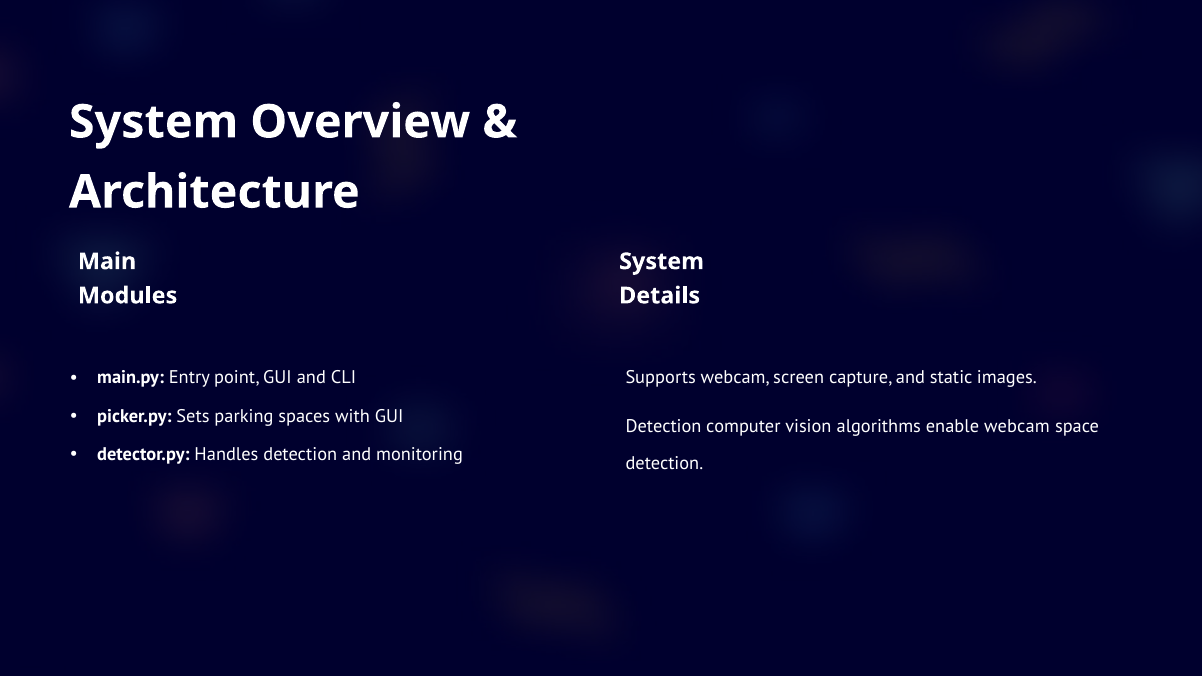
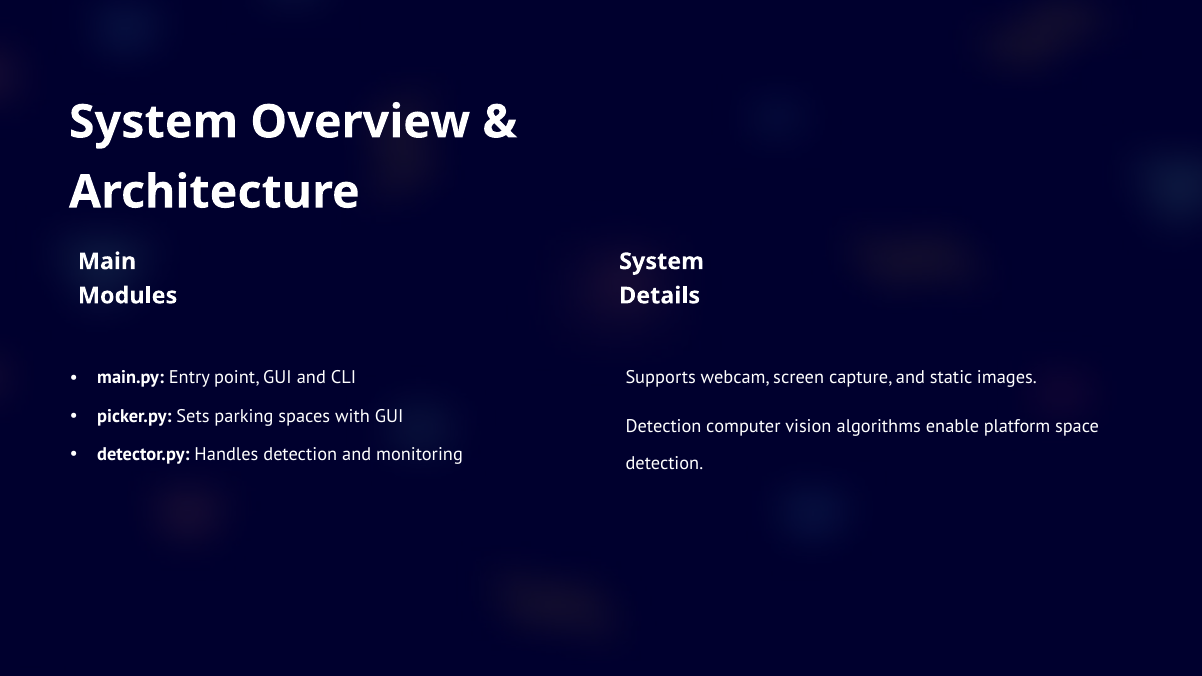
enable webcam: webcam -> platform (1017, 427)
